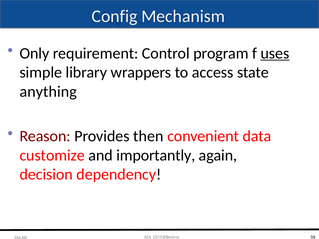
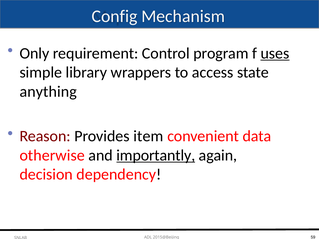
then: then -> item (148, 136)
customize: customize -> otherwise (52, 155)
importantly underline: none -> present (156, 155)
